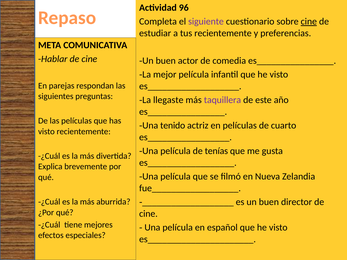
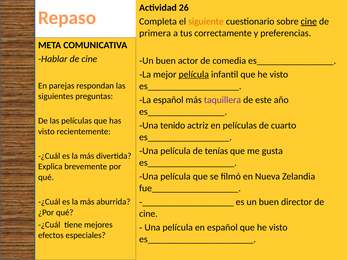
96: 96 -> 26 (184, 8)
siguiente colour: purple -> orange (206, 21)
estudiar: estudiar -> primera (155, 33)
tus recientemente: recientemente -> correctamente (223, 33)
película underline: none -> present (194, 74)
La llegaste: llegaste -> español (168, 100)
